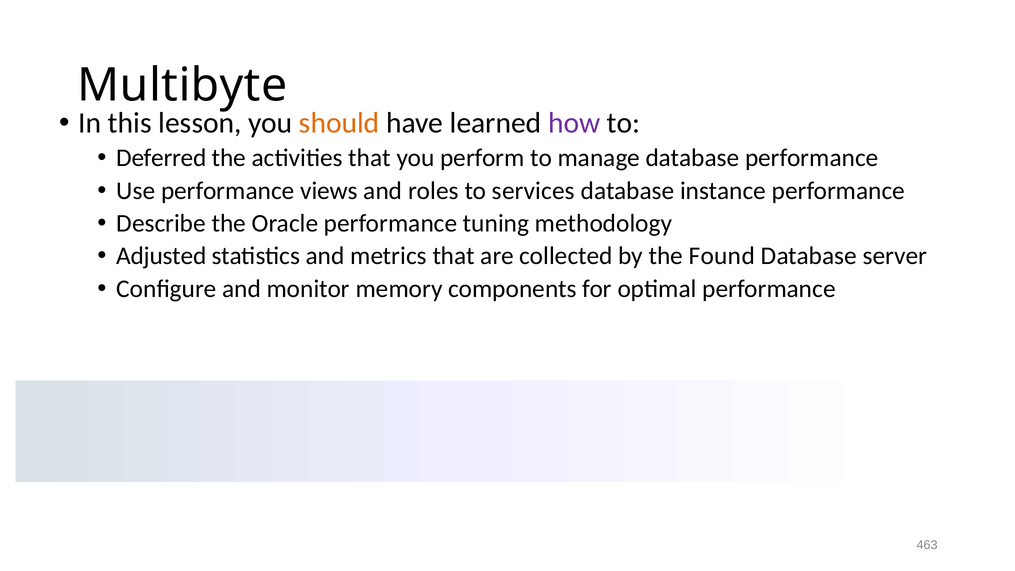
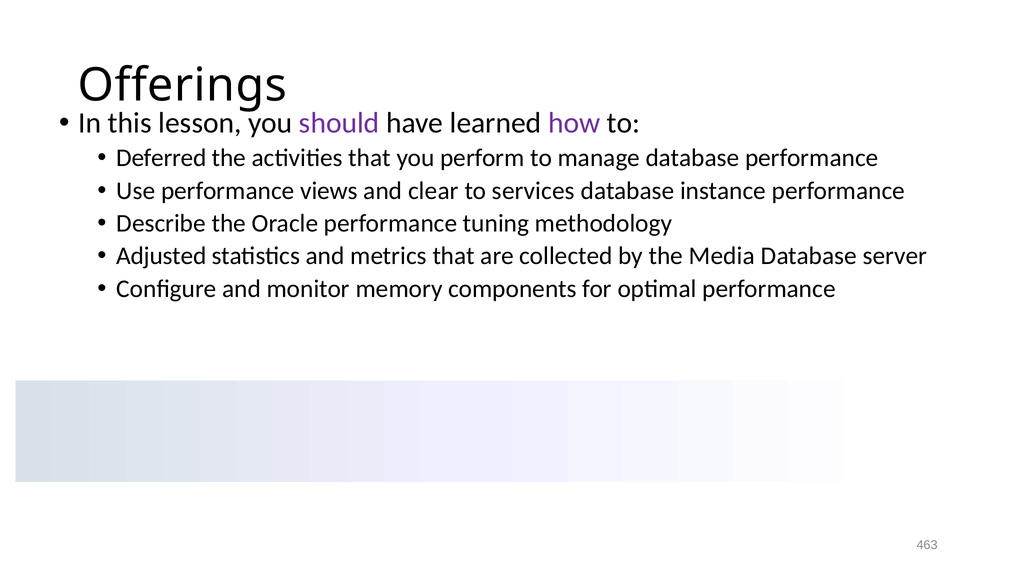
Multibyte: Multibyte -> Offerings (182, 85)
should colour: orange -> purple (339, 123)
roles: roles -> clear (433, 191)
Found: Found -> Media (722, 256)
